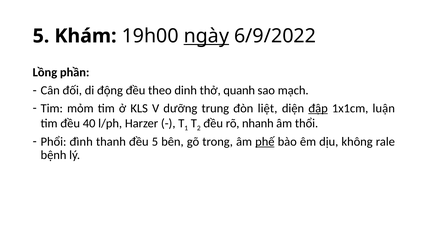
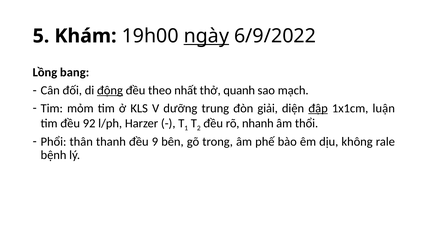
phần: phần -> bang (75, 72)
động underline: none -> present (110, 90)
dinh: dinh -> nhất (186, 90)
liệt: liệt -> giải (268, 108)
40: 40 -> 92 (89, 123)
đình: đình -> thân (81, 142)
đều 5: 5 -> 9 (155, 142)
phế underline: present -> none (265, 142)
